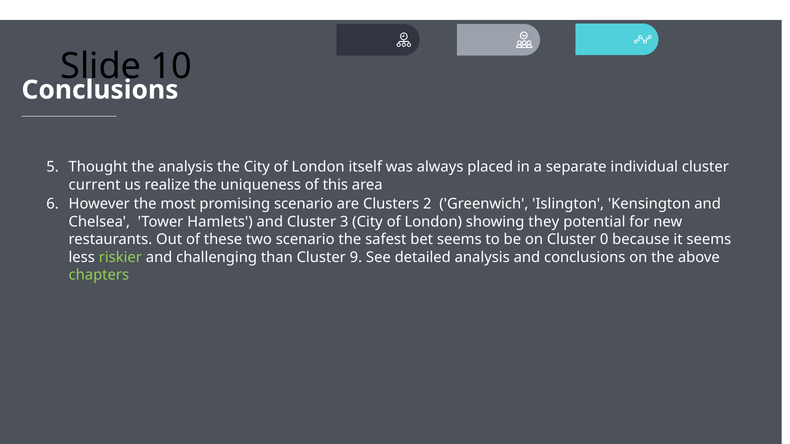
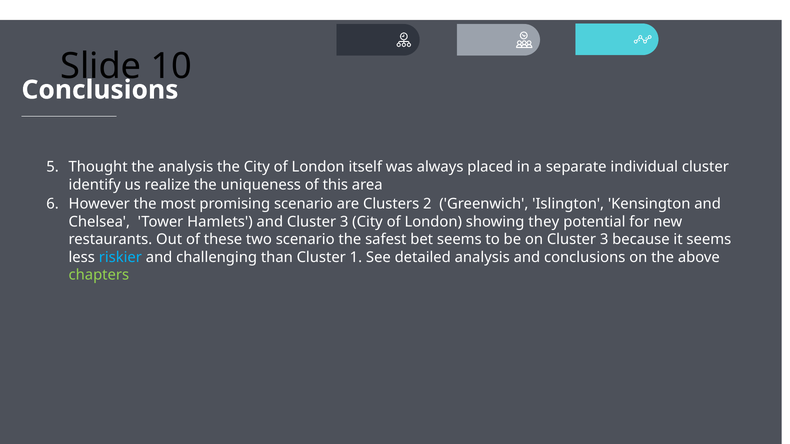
current: current -> identify (95, 185)
on Cluster 0: 0 -> 3 (604, 240)
riskier colour: light green -> light blue (120, 258)
9: 9 -> 1 (356, 258)
